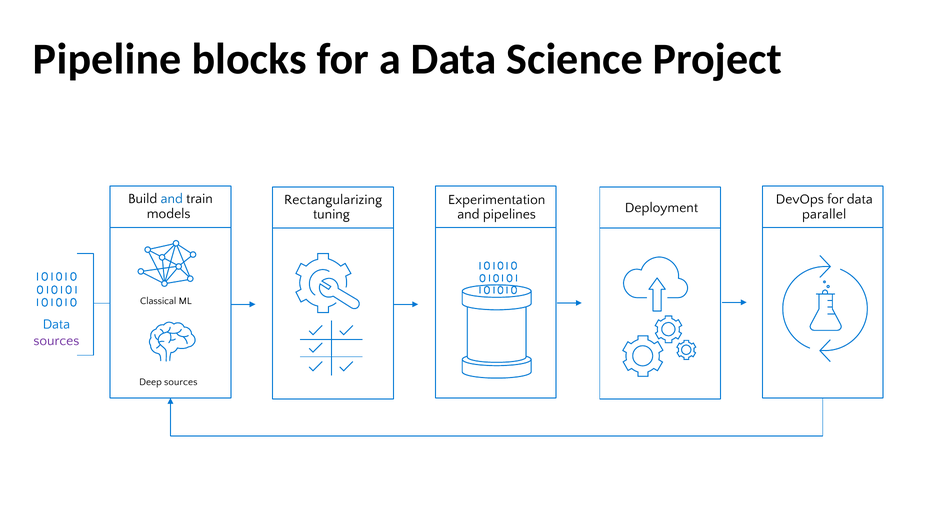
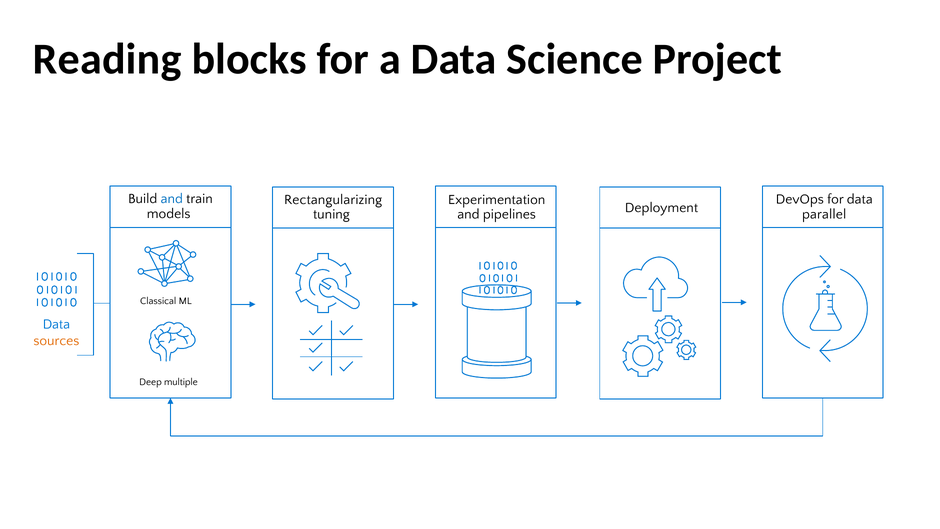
Pipeline: Pipeline -> Reading (107, 59)
sources colour: purple -> orange (56, 341)
Deep sources: sources -> multiple (181, 382)
